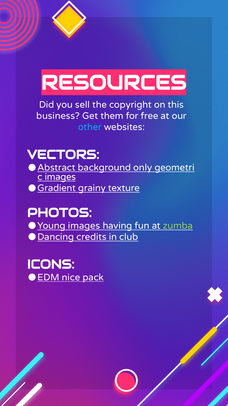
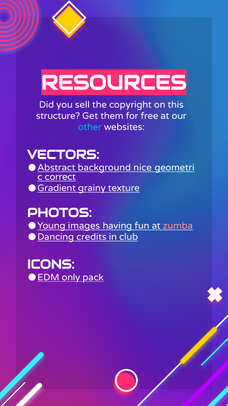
business: business -> structure (58, 116)
only: only -> nice (143, 167)
images: images -> correct (60, 177)
zumba colour: light green -> pink (178, 225)
nice: nice -> only (71, 277)
